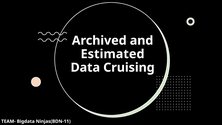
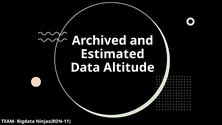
Cruising: Cruising -> Altitude (129, 67)
